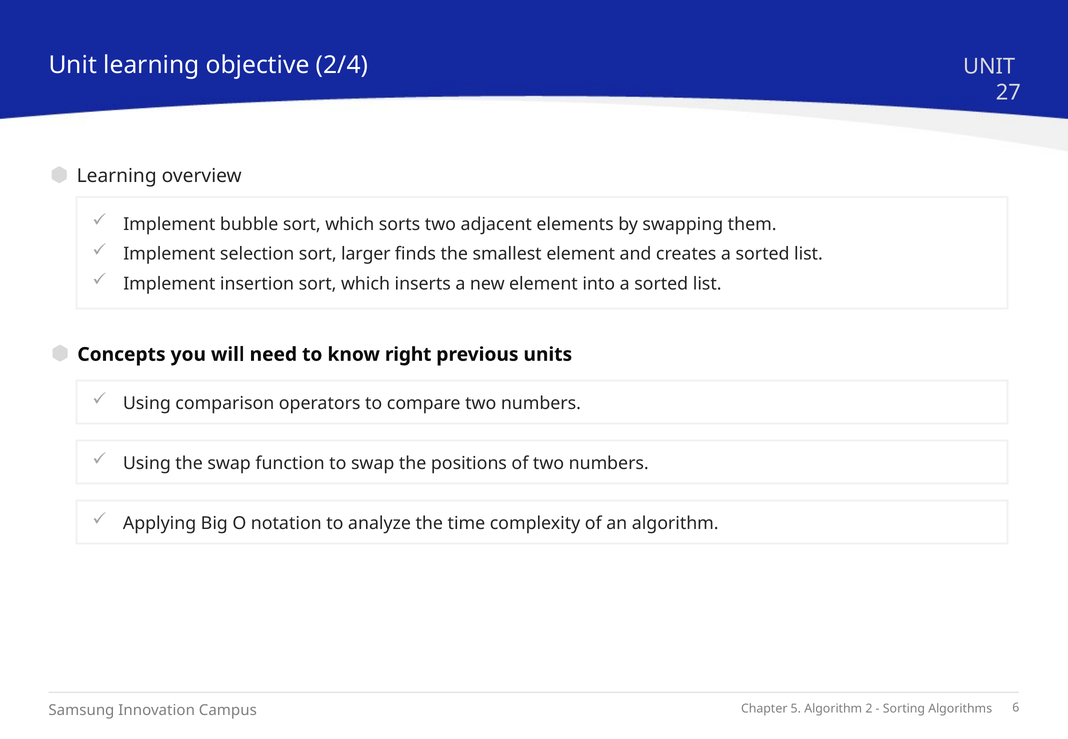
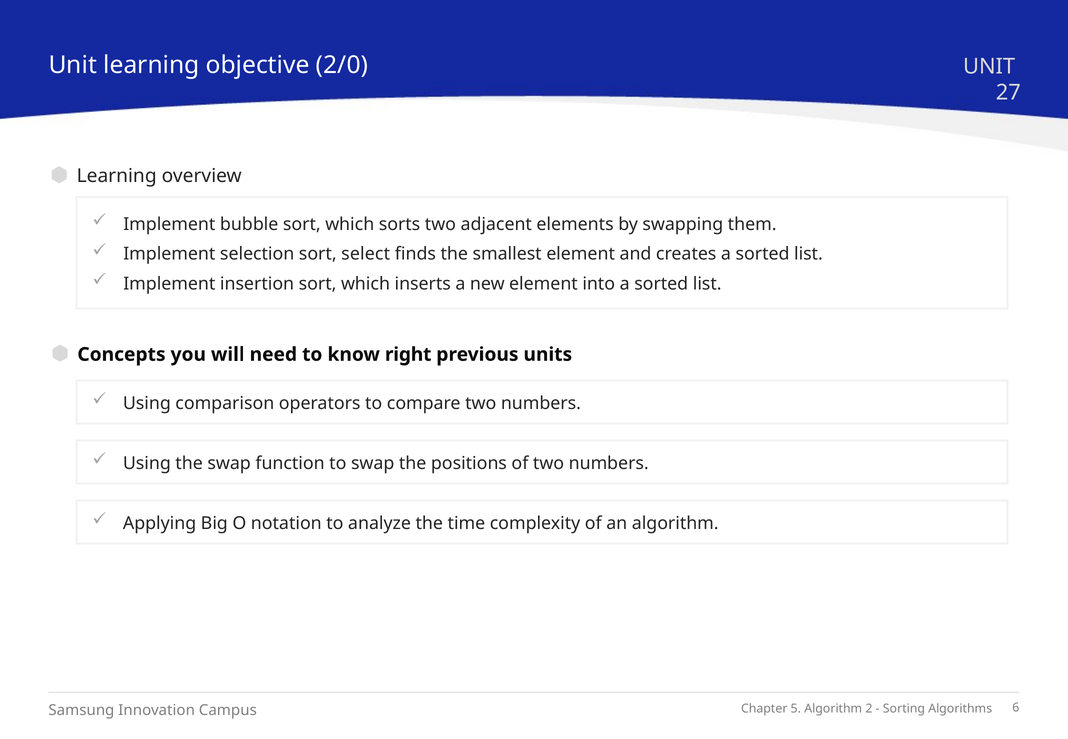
2/4: 2/4 -> 2/0 (342, 65)
larger: larger -> select (366, 254)
